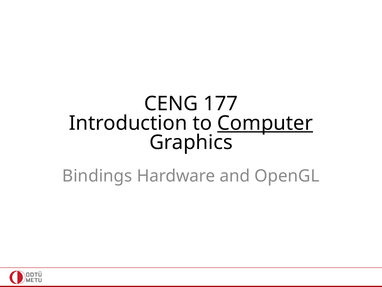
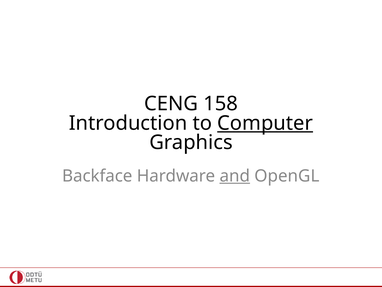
177: 177 -> 158 (221, 104)
Bindings: Bindings -> Backface (97, 176)
and underline: none -> present (235, 176)
